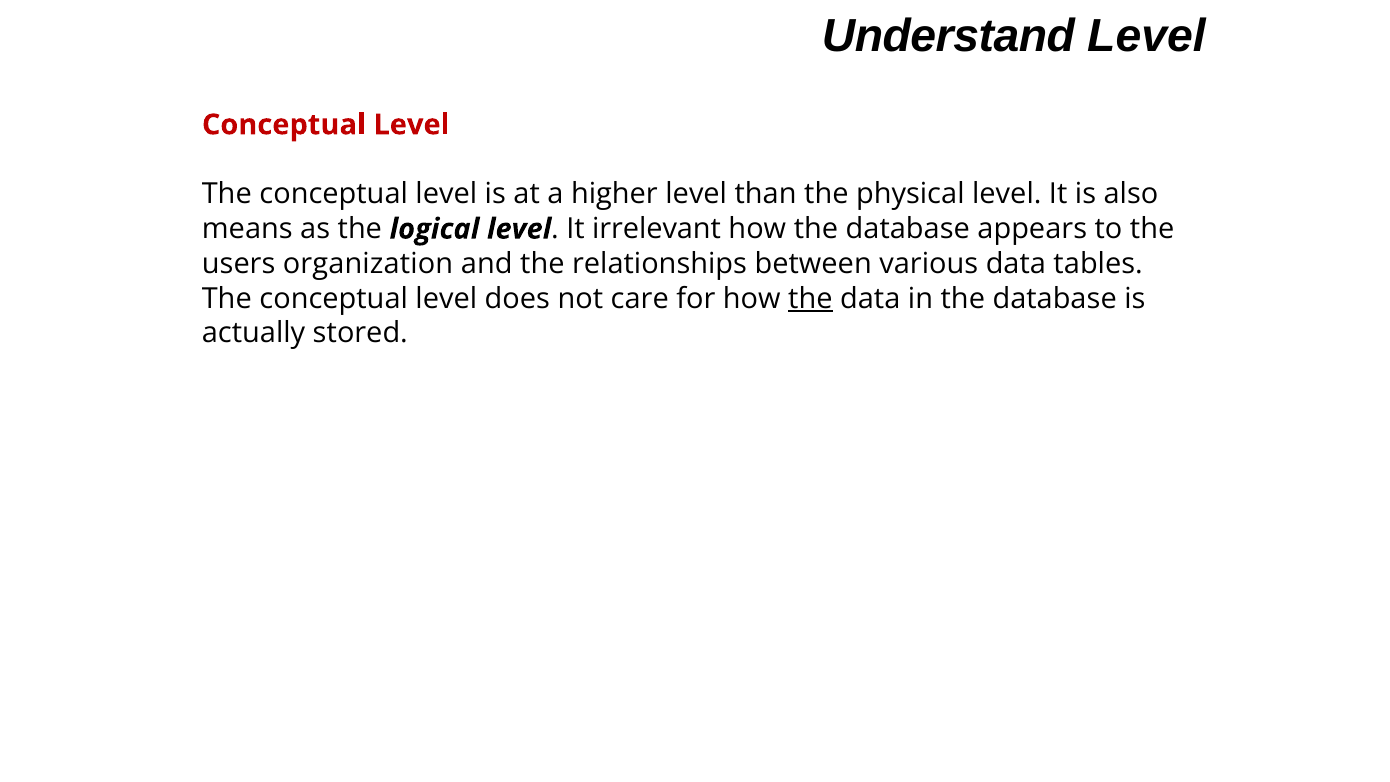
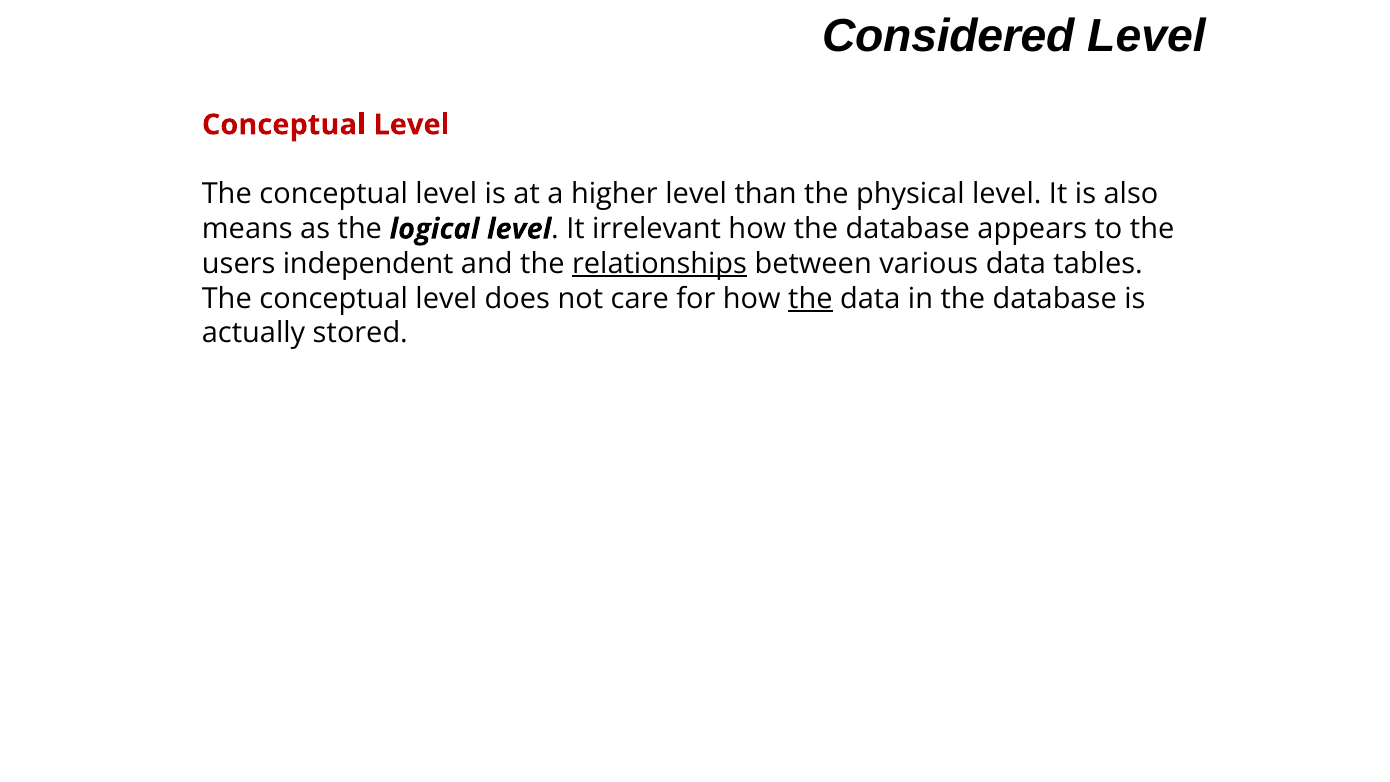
Understand: Understand -> Considered (948, 36)
organization: organization -> independent (368, 264)
relationships underline: none -> present (660, 264)
